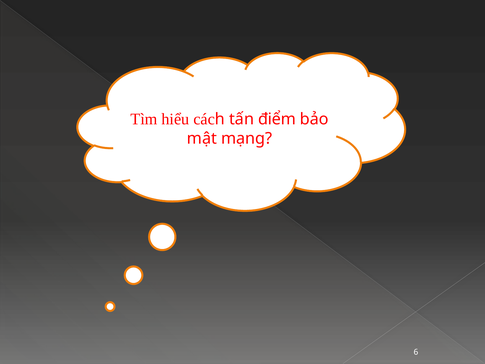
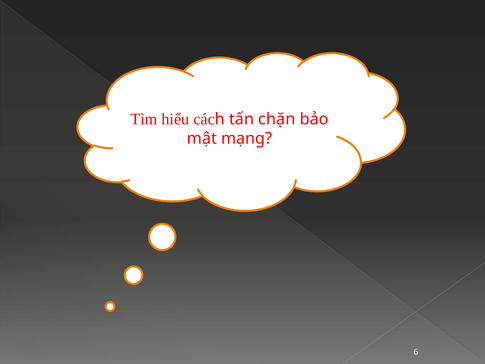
điểm: điểm -> chặn (277, 119)
